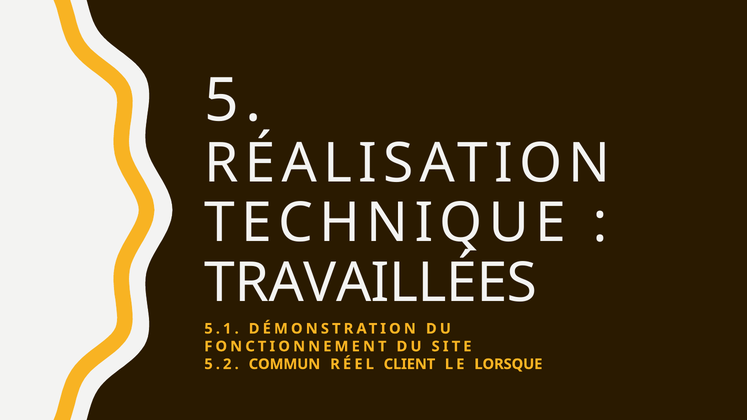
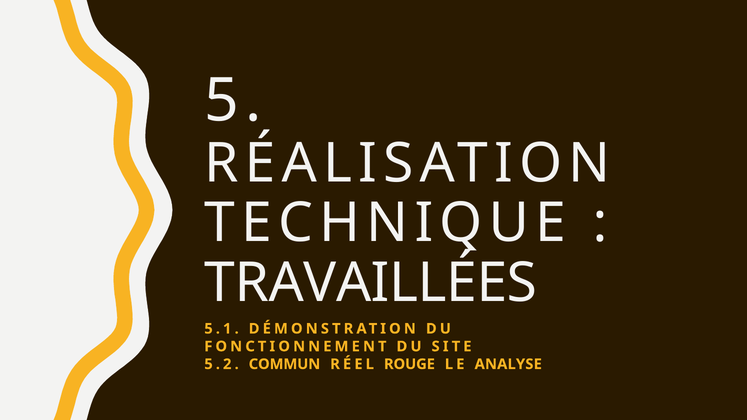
CLIENT: CLIENT -> ROUGE (409, 364)
LORSQUE: LORSQUE -> ANALYSE (508, 364)
